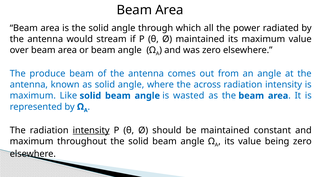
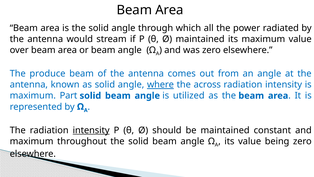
where underline: none -> present (160, 85)
Like: Like -> Part (69, 96)
wasted: wasted -> utilized (189, 96)
